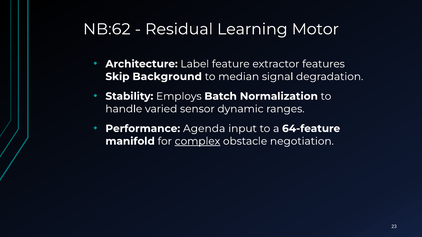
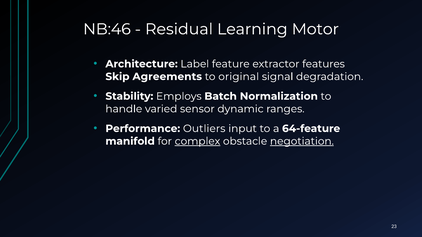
NB:62: NB:62 -> NB:46 (107, 29)
Background: Background -> Agreements (167, 77)
median: median -> original (239, 77)
Agenda: Agenda -> Outliers (204, 129)
negotiation underline: none -> present (302, 141)
